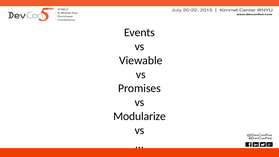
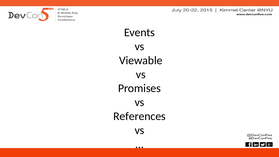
Modularize: Modularize -> References (139, 116)
